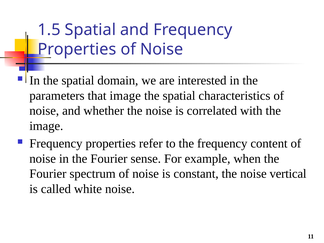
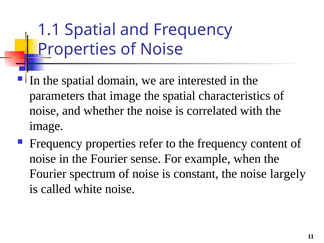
1.5: 1.5 -> 1.1 (49, 30)
vertical: vertical -> largely (288, 174)
